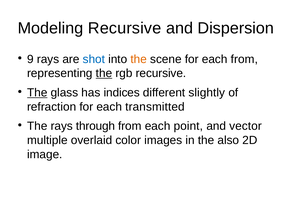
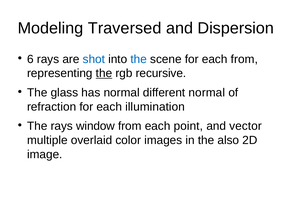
Modeling Recursive: Recursive -> Traversed (125, 28)
9: 9 -> 6 (30, 59)
the colour: orange -> blue (139, 59)
The underline: present -> none (37, 93)
has indices: indices -> normal (122, 93)
different slightly: slightly -> normal (207, 93)
transmitted: transmitted -> illumination (155, 107)
through: through -> window (96, 126)
